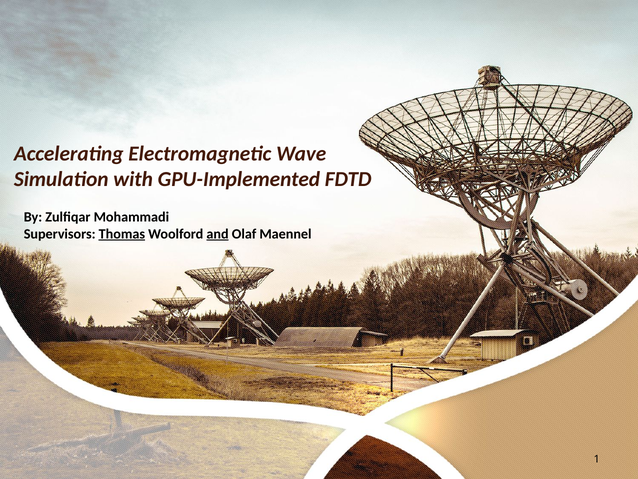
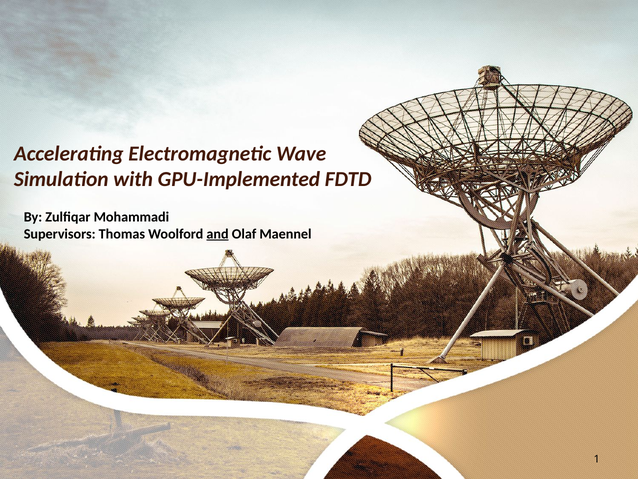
Thomas underline: present -> none (122, 234)
